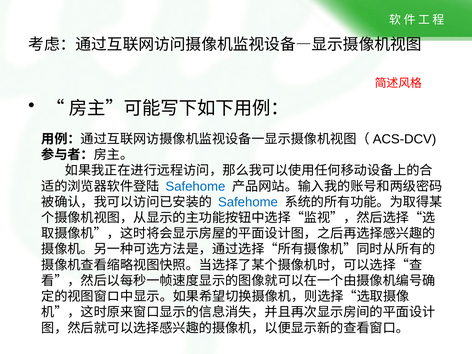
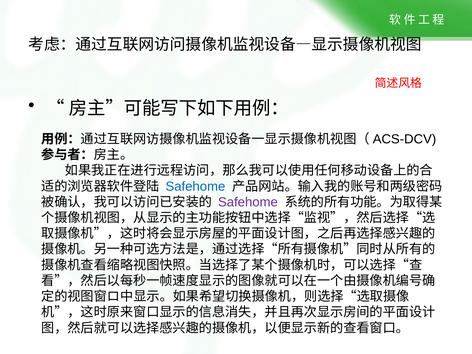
Safehome colour: blue -> purple (248, 202)
